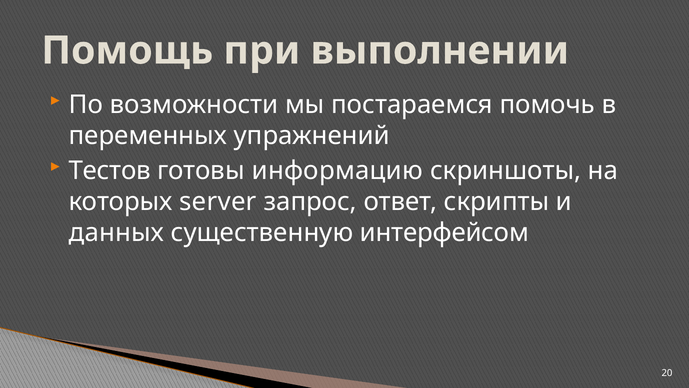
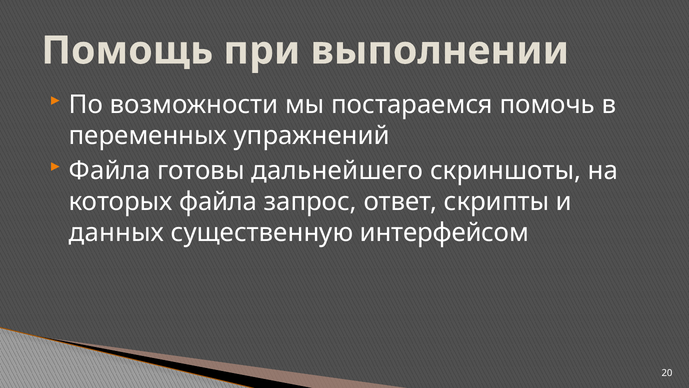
Тестов: Тестов -> Файла (110, 170)
информацию: информацию -> дальнейшего (337, 170)
которых server: server -> файла (218, 201)
